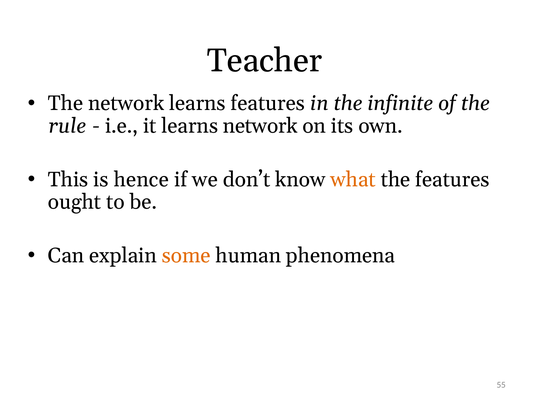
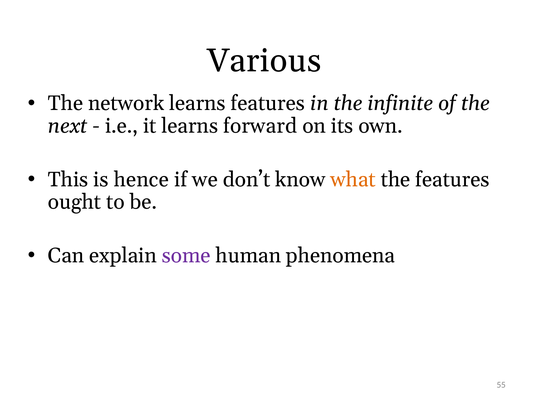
Teacher: Teacher -> Various (264, 61)
rule: rule -> next (68, 126)
learns network: network -> forward (260, 126)
some colour: orange -> purple (186, 256)
